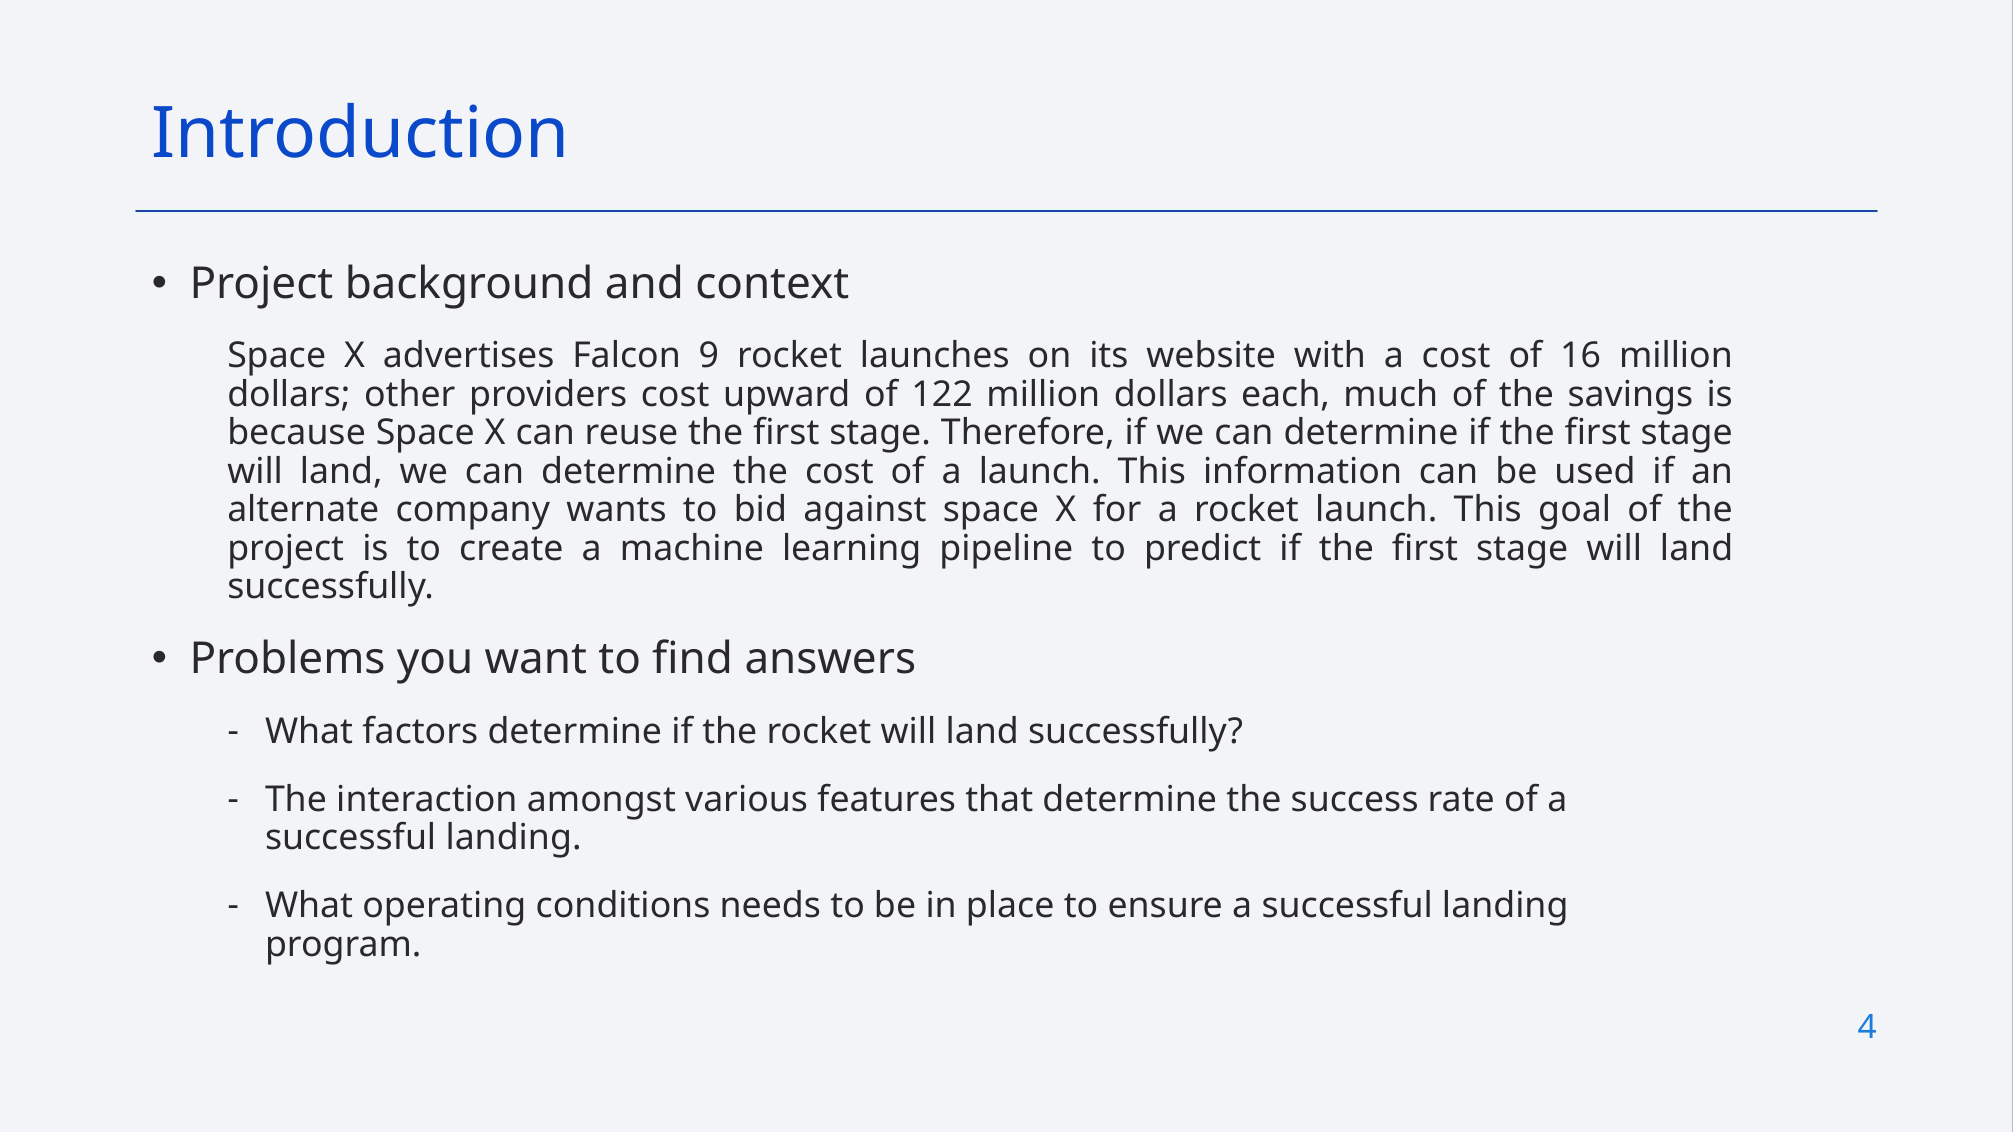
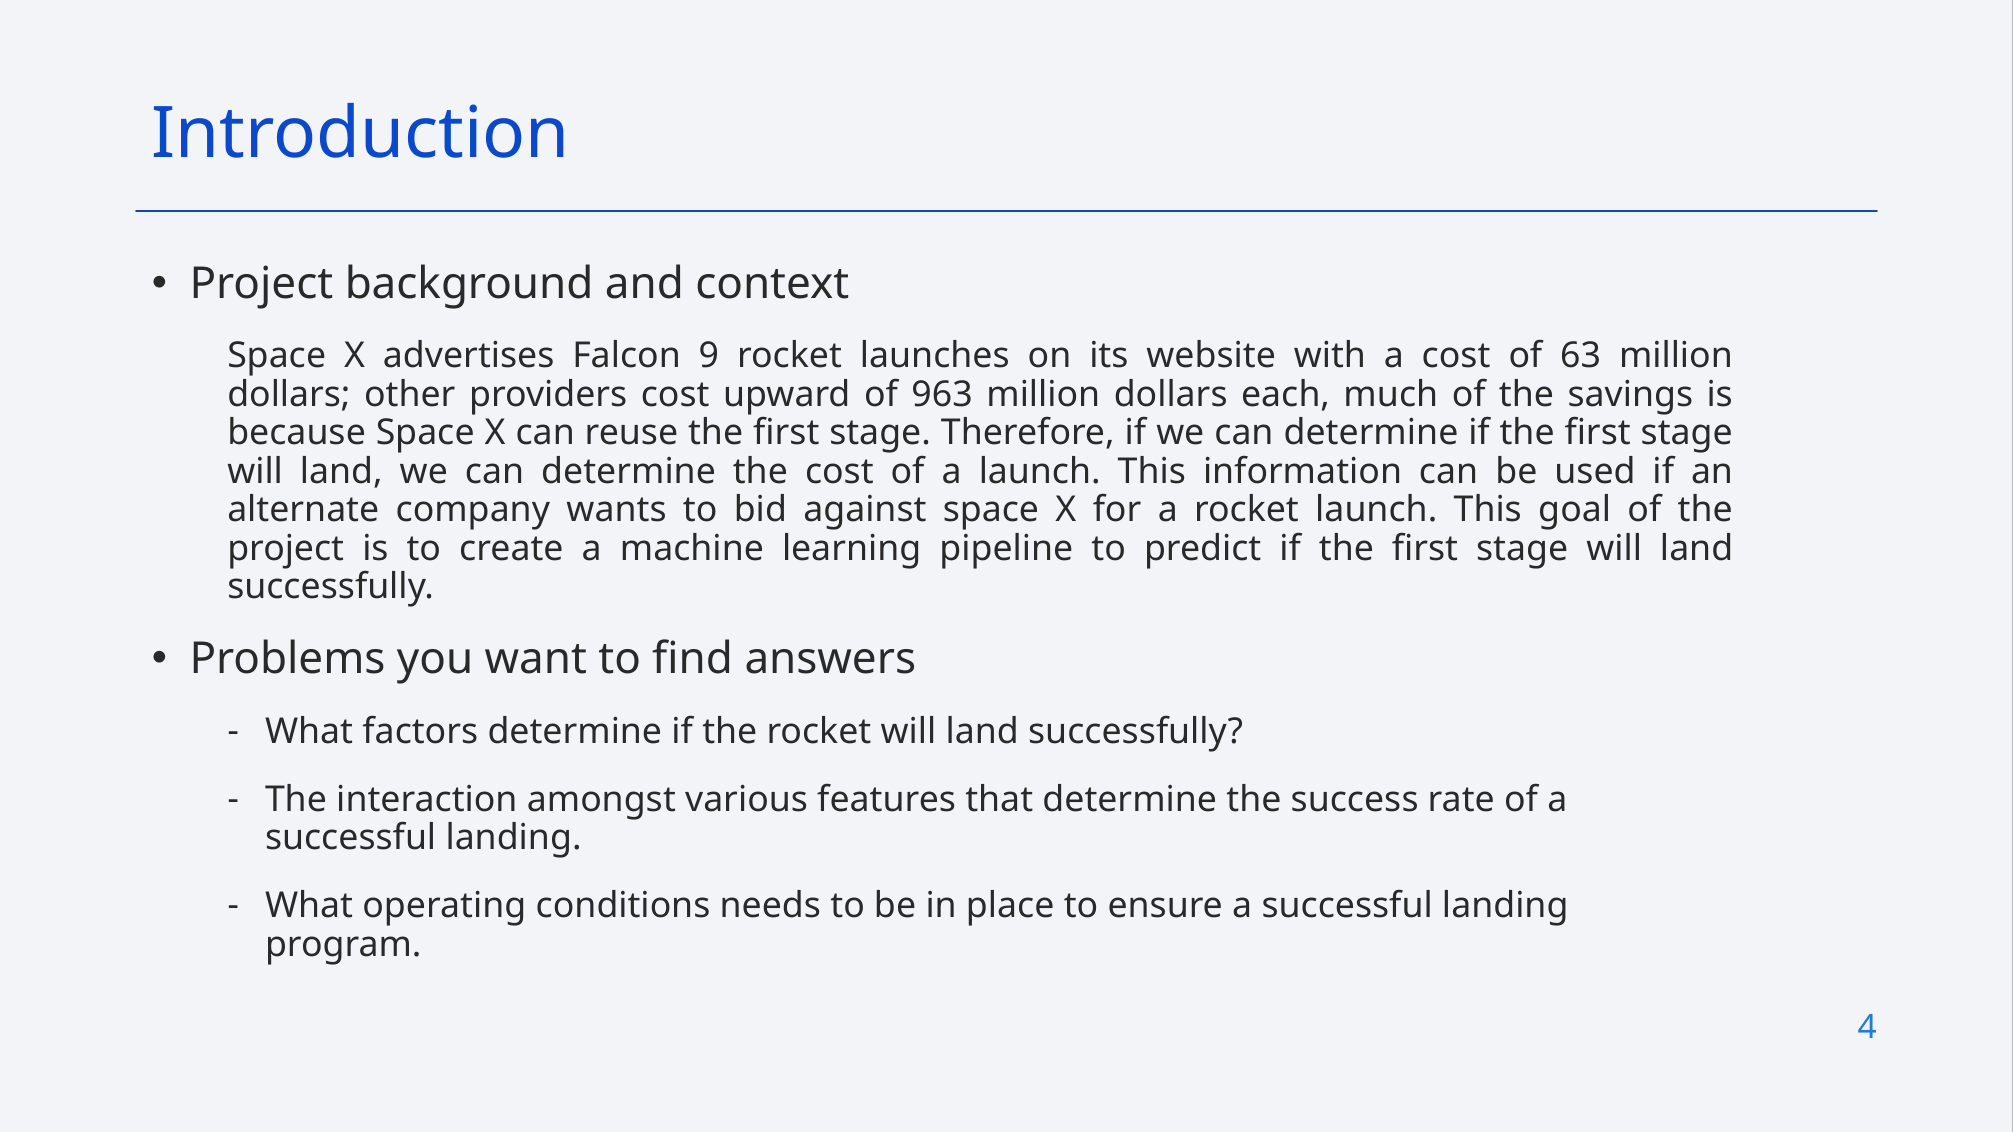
16: 16 -> 63 (1581, 356)
122: 122 -> 963 (942, 395)
